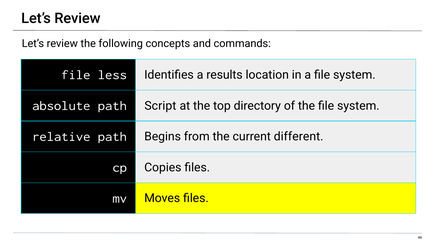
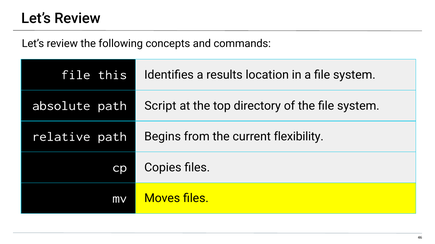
less: less -> this (112, 75)
different: different -> flexibility (299, 137)
